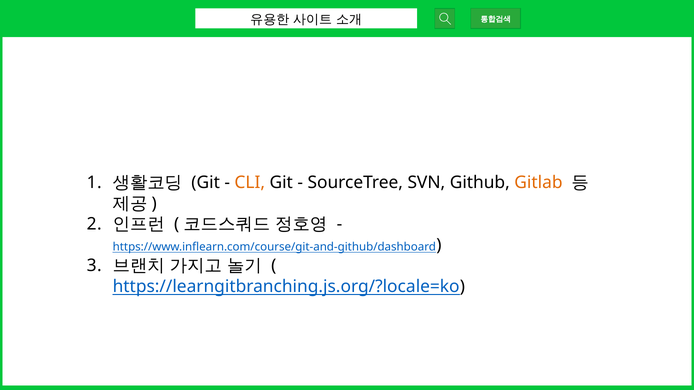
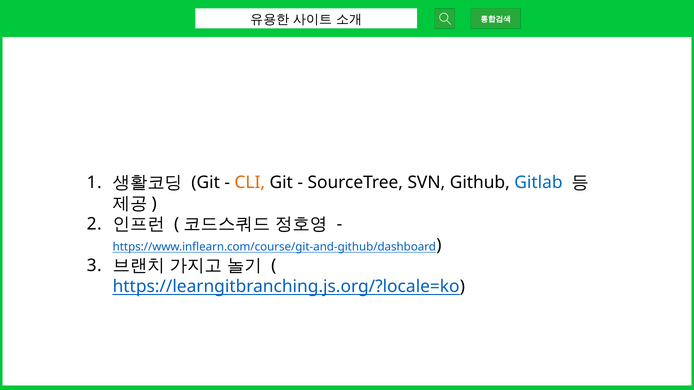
Gitlab colour: orange -> blue (538, 183)
